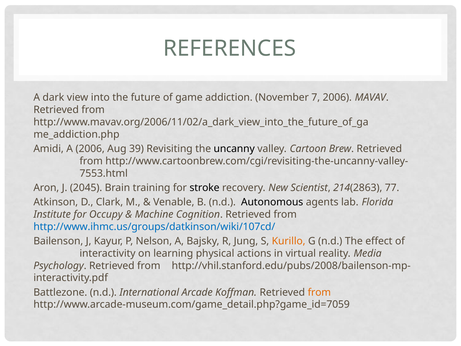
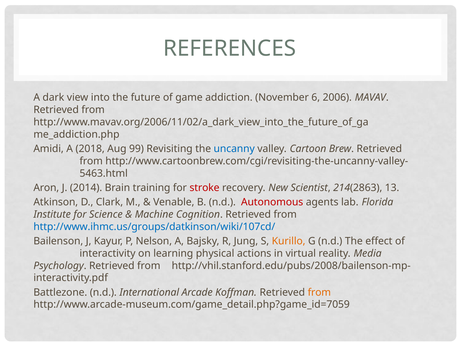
7: 7 -> 6 (316, 98)
A 2006: 2006 -> 2018 (90, 149)
39: 39 -> 99 (136, 149)
uncanny colour: black -> blue (234, 149)
7553.html: 7553.html -> 5463.html (104, 173)
2045: 2045 -> 2014 (86, 188)
stroke colour: black -> red (205, 188)
77: 77 -> 13 (392, 188)
Autonomous colour: black -> red (272, 202)
Occupy: Occupy -> Science (106, 214)
